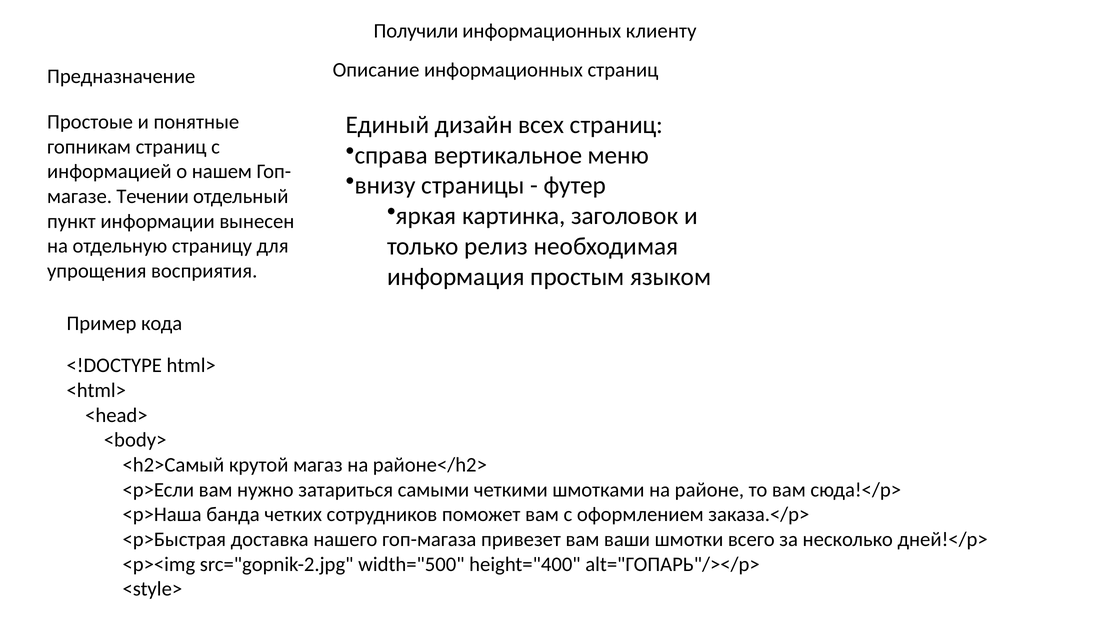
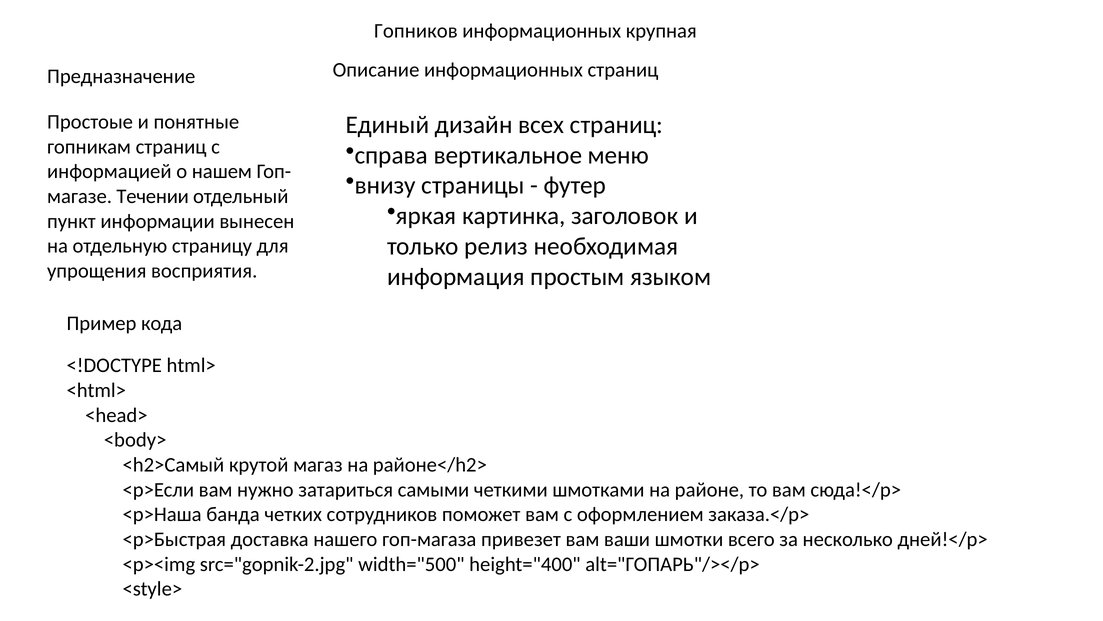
Получили: Получили -> Гопников (416, 31)
клиенту: клиенту -> крупная (661, 31)
